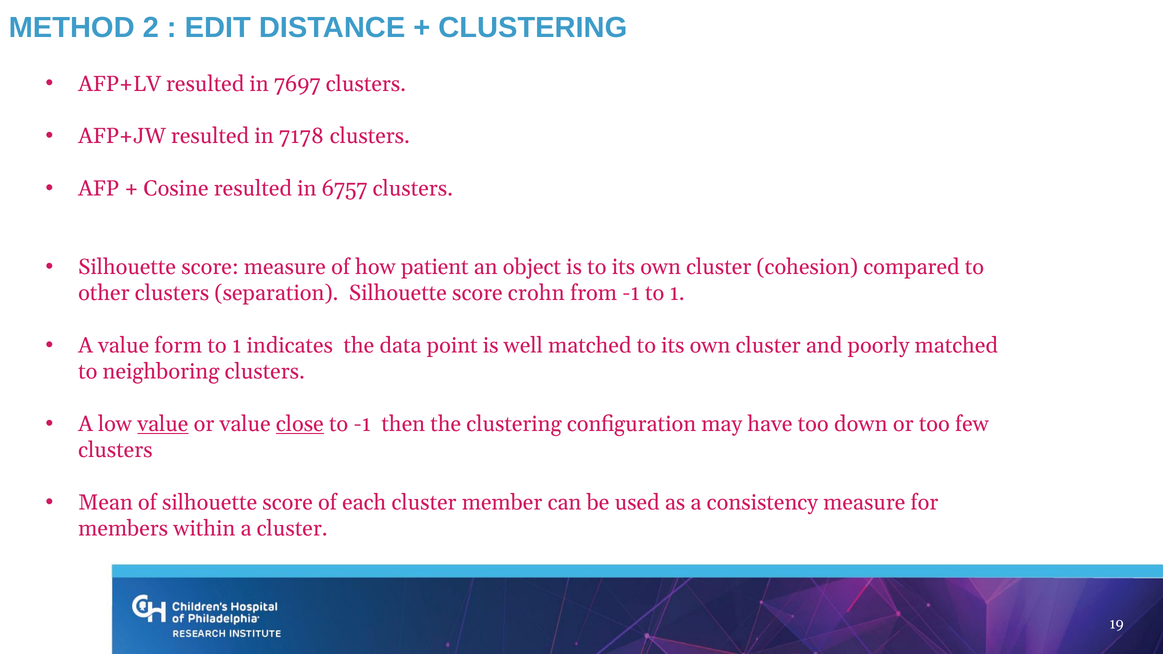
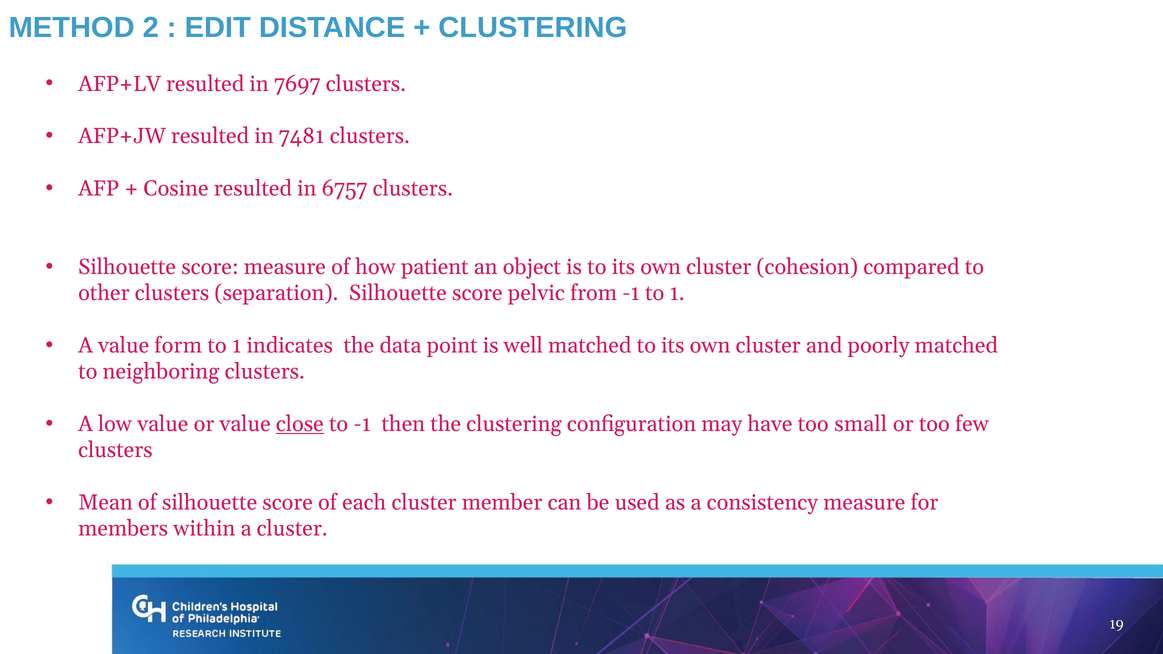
7178: 7178 -> 7481 (302, 136)
crohn: crohn -> pelvic (536, 293)
value underline: present -> none (163, 424)
down: down -> small (861, 424)
